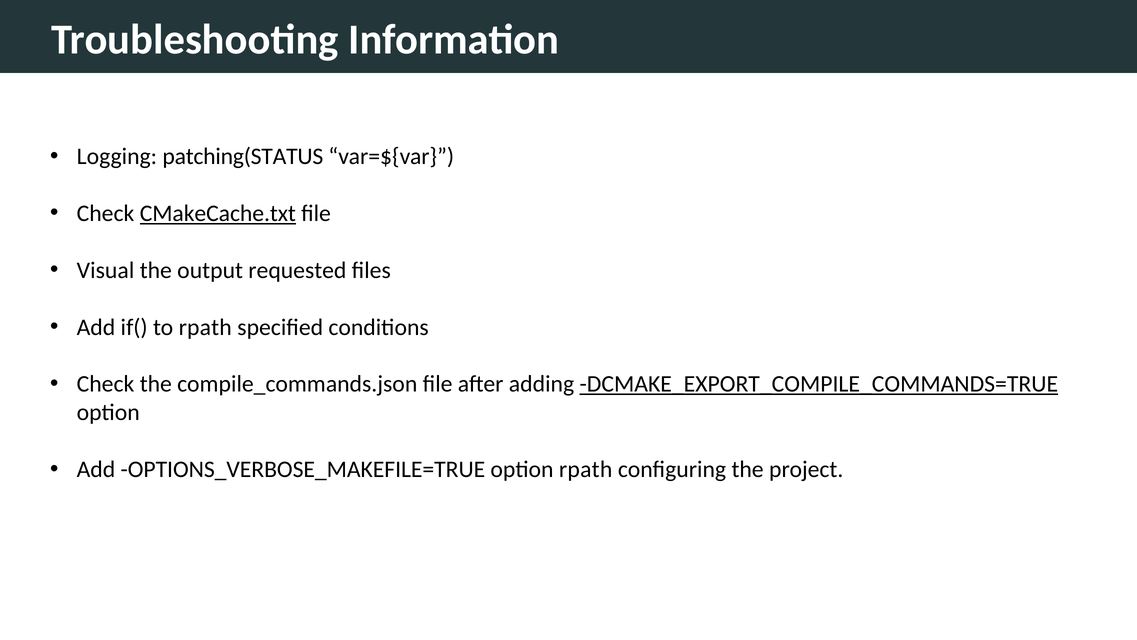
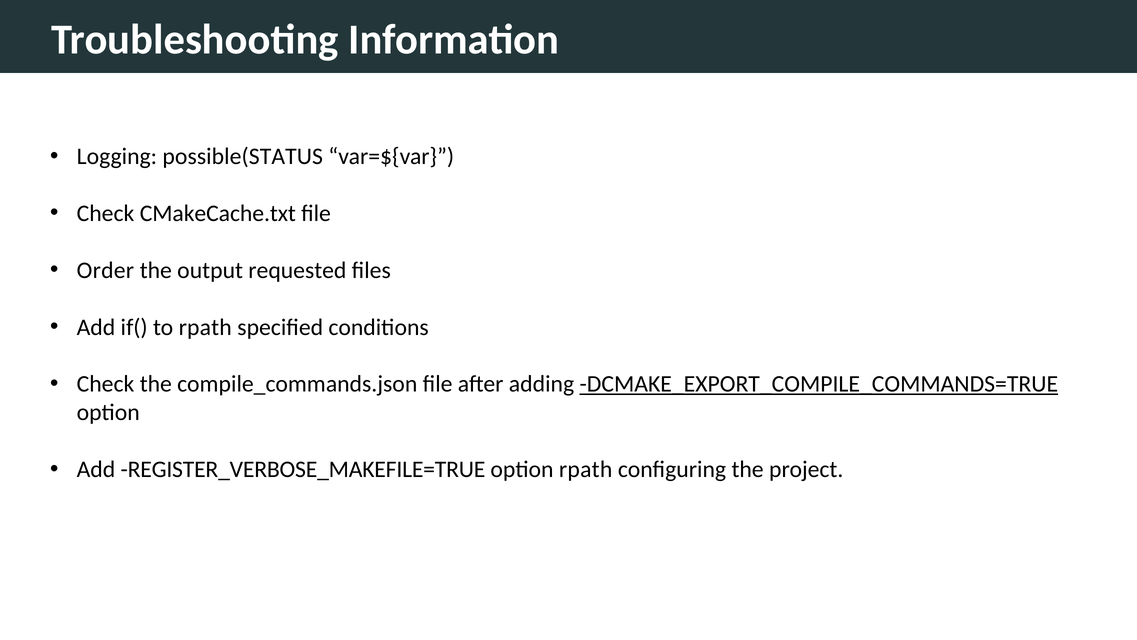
patching(STATUS: patching(STATUS -> possible(STATUS (243, 156)
CMakeCache.txt underline: present -> none (218, 213)
Visual: Visual -> Order (105, 270)
OPTIONS_VERBOSE_MAKEFILE=TRUE: OPTIONS_VERBOSE_MAKEFILE=TRUE -> REGISTER_VERBOSE_MAKEFILE=TRUE (303, 469)
